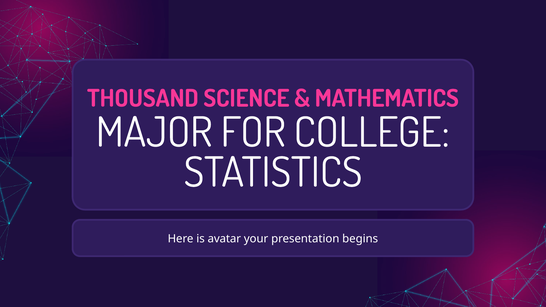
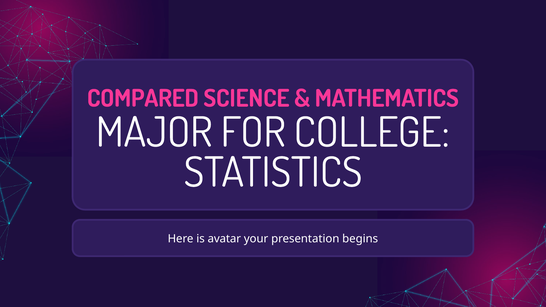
THOUSAND: THOUSAND -> COMPARED (143, 99)
